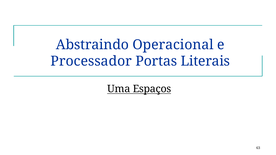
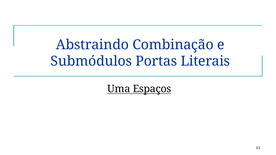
Operacional: Operacional -> Combinação (173, 45)
Processador: Processador -> Submódulos (91, 61)
